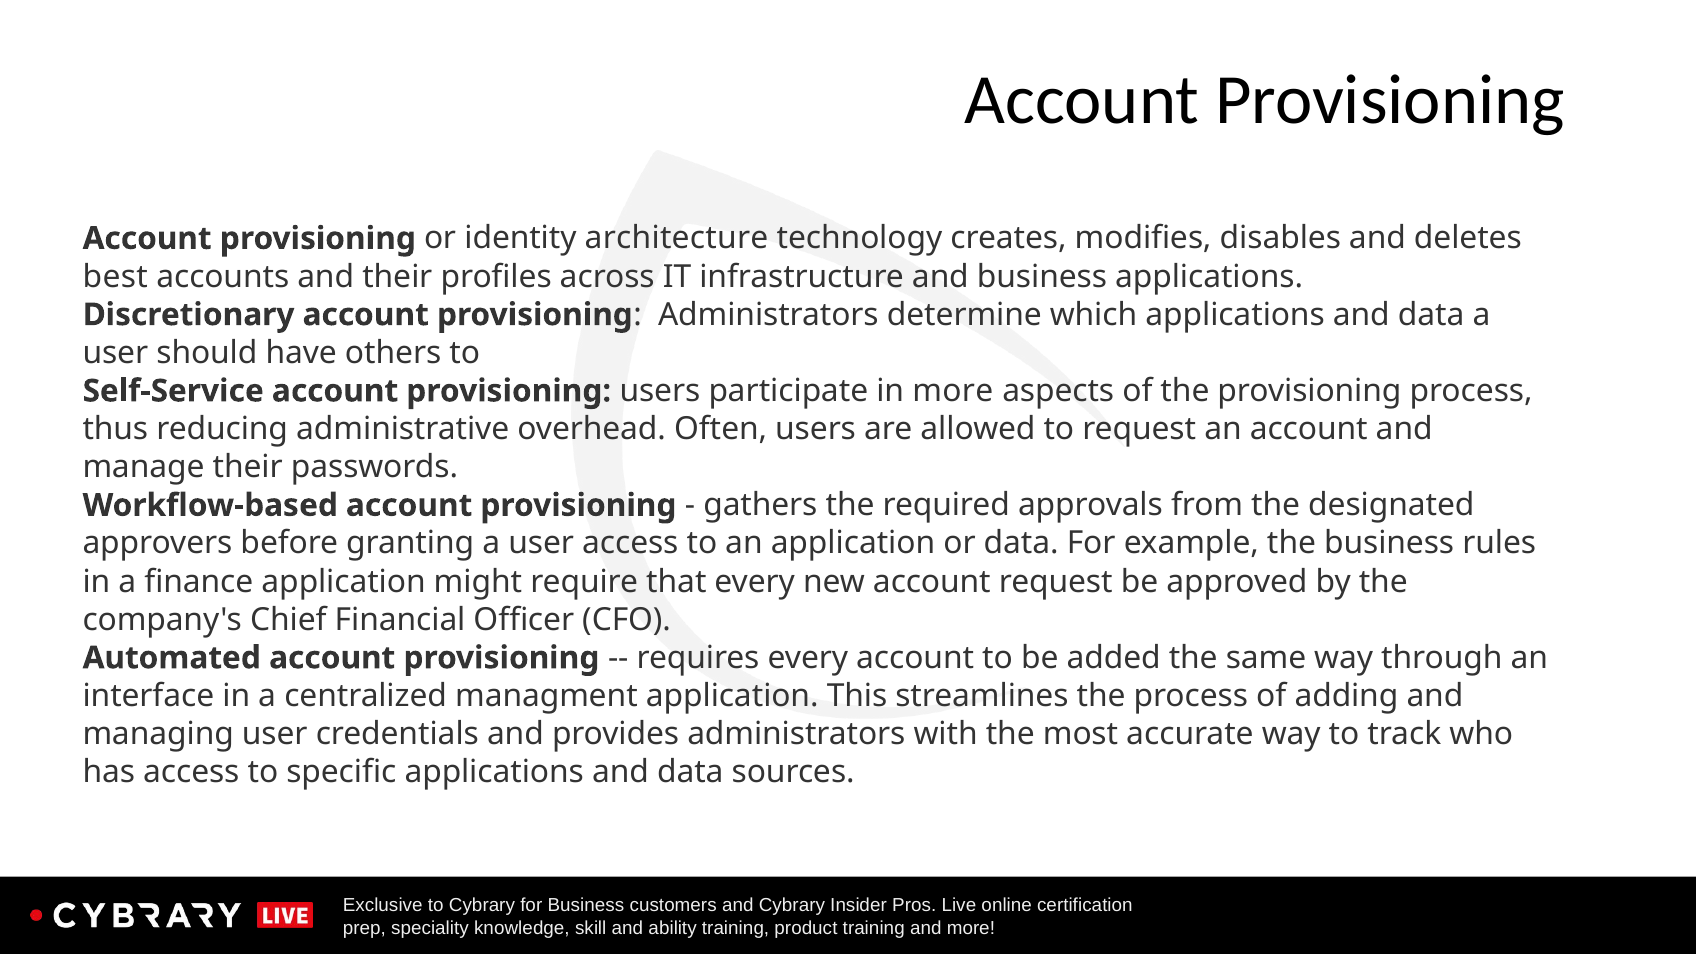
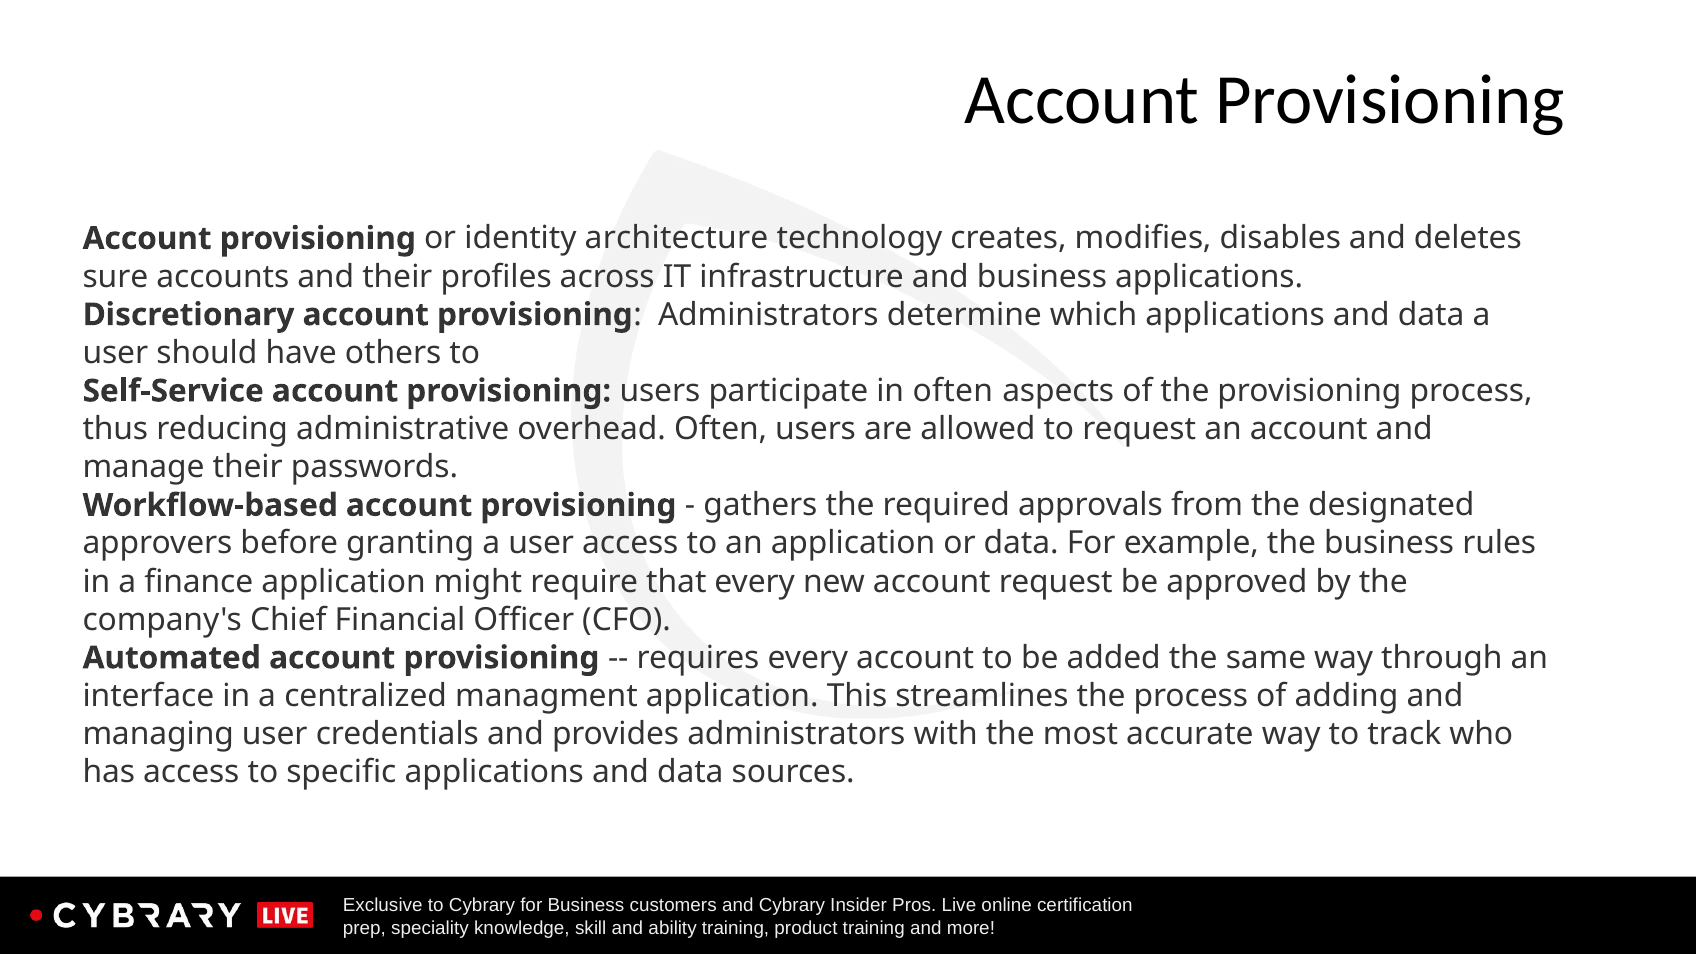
best: best -> sure (115, 277)
in more: more -> often (953, 391)
